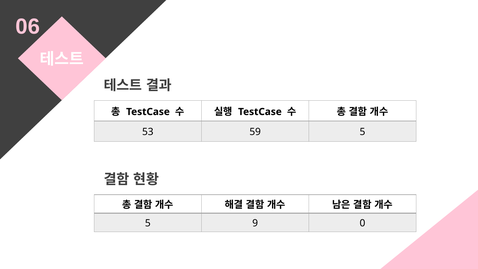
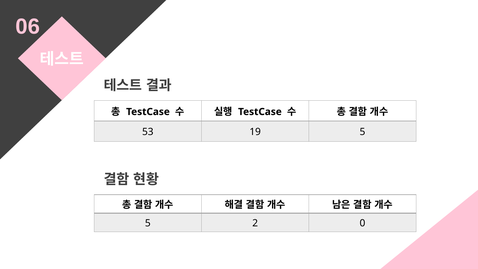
59: 59 -> 19 (255, 132)
9: 9 -> 2 (255, 223)
